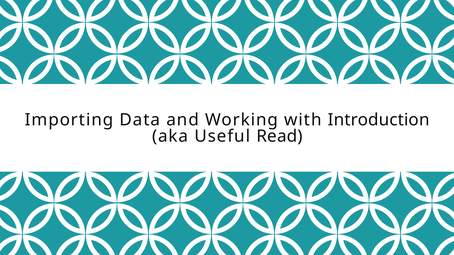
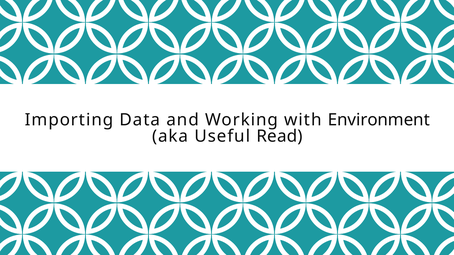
Introduction: Introduction -> Environment (379, 120)
